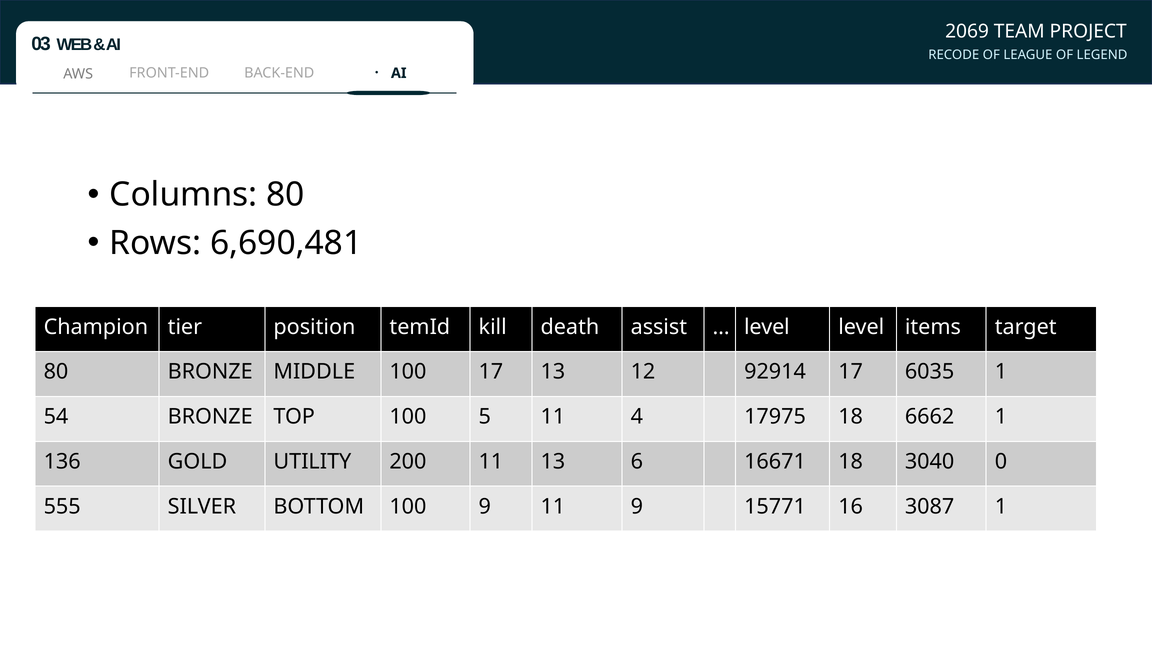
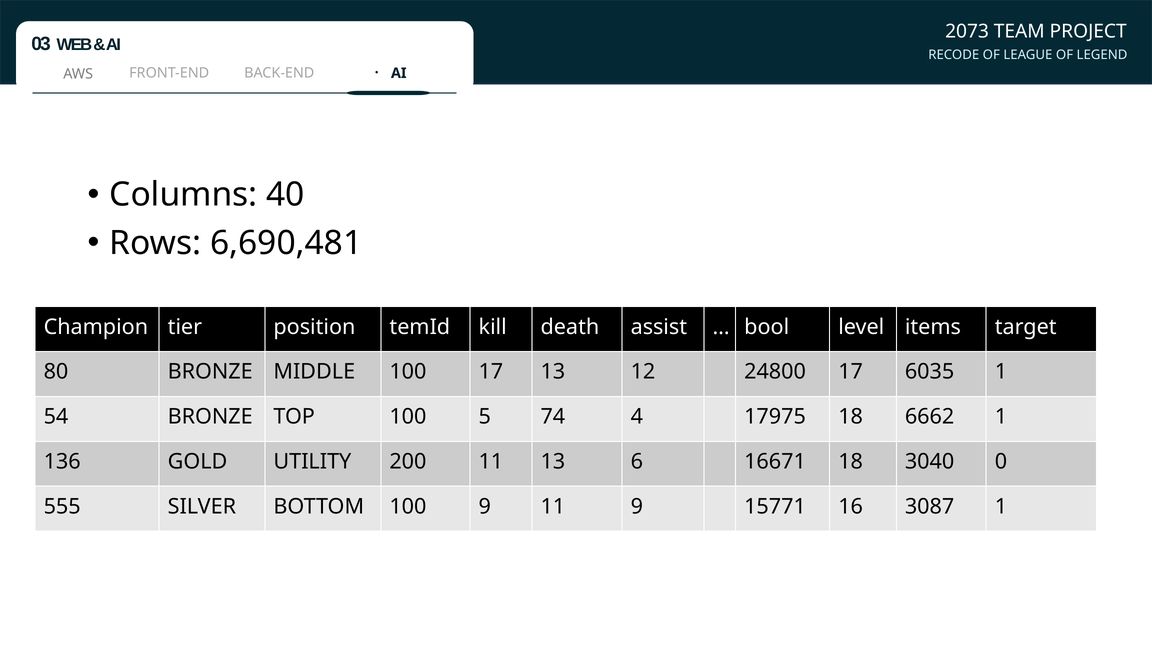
2069: 2069 -> 2073 (967, 31)
Columns 80: 80 -> 40 (285, 195)
level: level -> bool (767, 327)
92914: 92914 -> 24800 (775, 372)
5 11: 11 -> 74 (553, 417)
